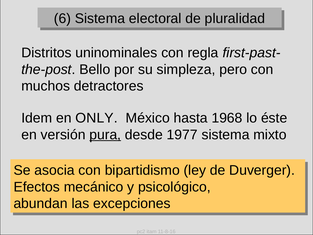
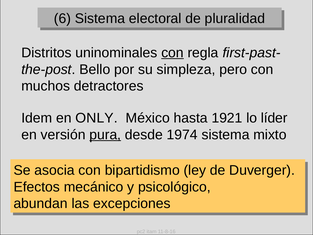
con underline: none -> present (172, 53)
1968: 1968 -> 1921 (227, 118)
éste: éste -> líder (274, 118)
1977: 1977 -> 1974 (182, 135)
